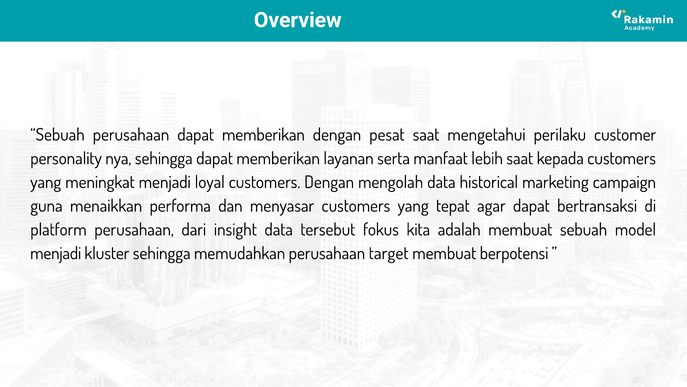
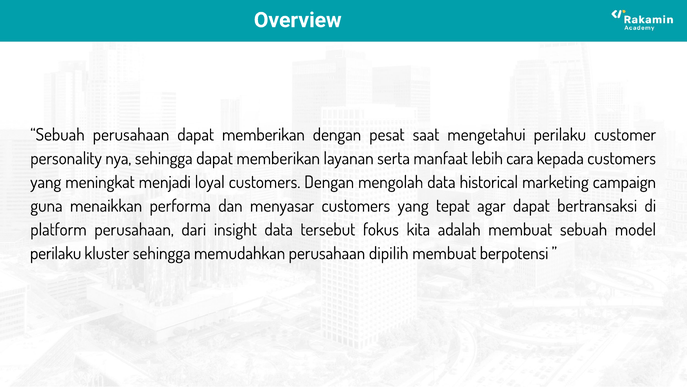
lebih saat: saat -> cara (520, 158)
menjadi: menjadi -> perilaku (56, 253)
target: target -> dipilih (389, 253)
